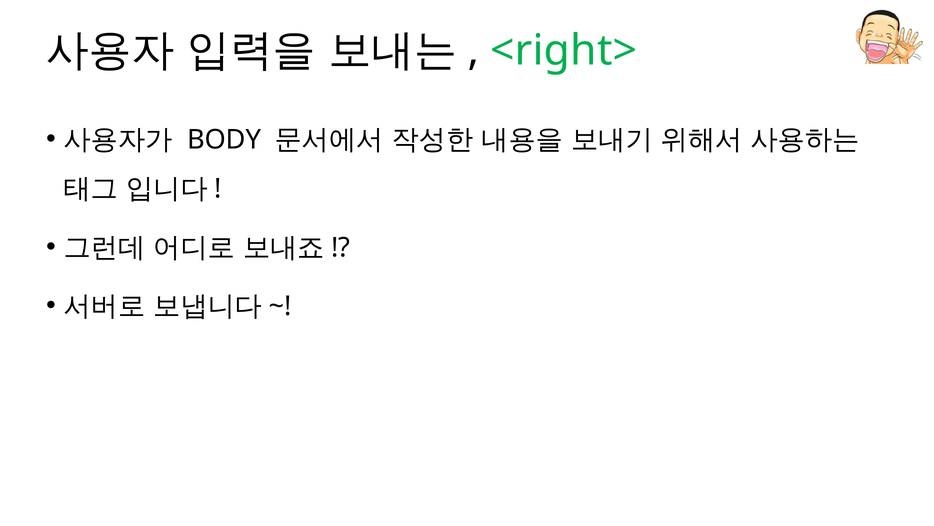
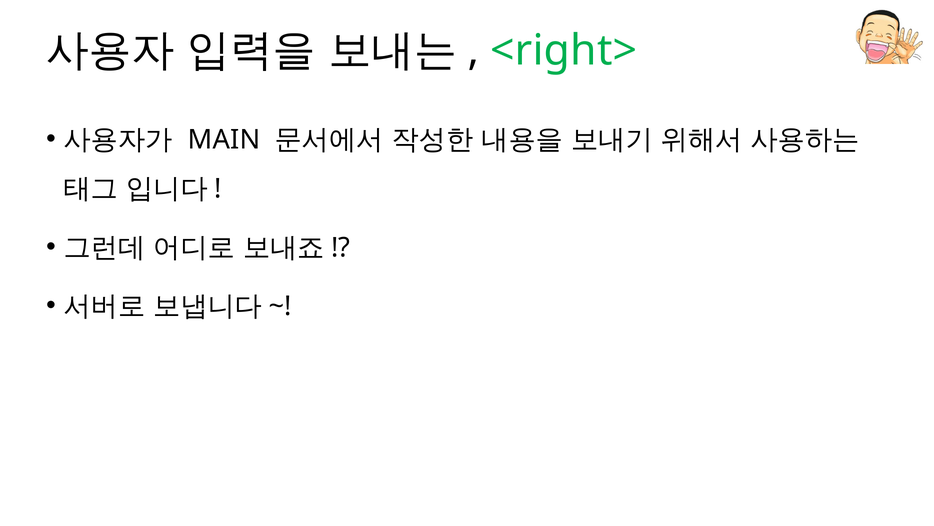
BODY: BODY -> MAIN (224, 140)
